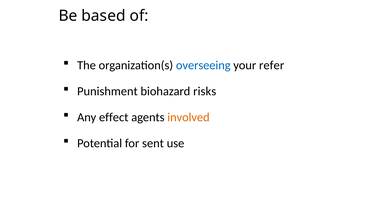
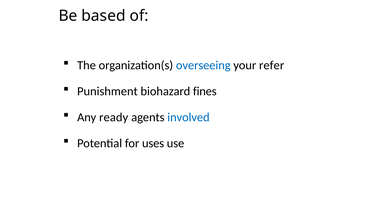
risks: risks -> fines (205, 91)
effect: effect -> ready (114, 117)
involved colour: orange -> blue (188, 117)
sent: sent -> uses (153, 144)
